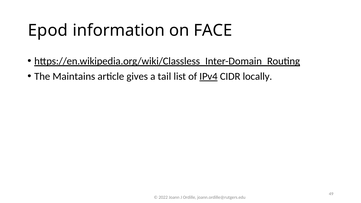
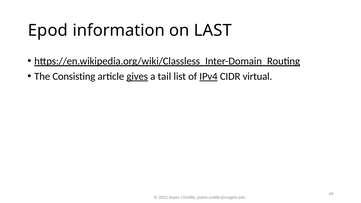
FACE: FACE -> LAST (213, 30)
Maintains: Maintains -> Consisting (74, 76)
gives underline: none -> present (137, 76)
locally: locally -> virtual (257, 76)
